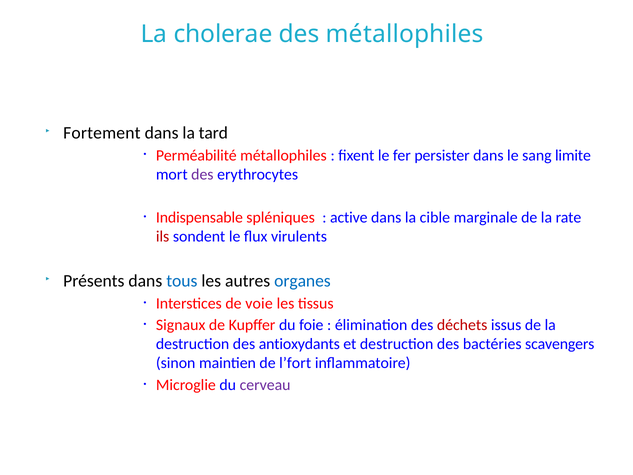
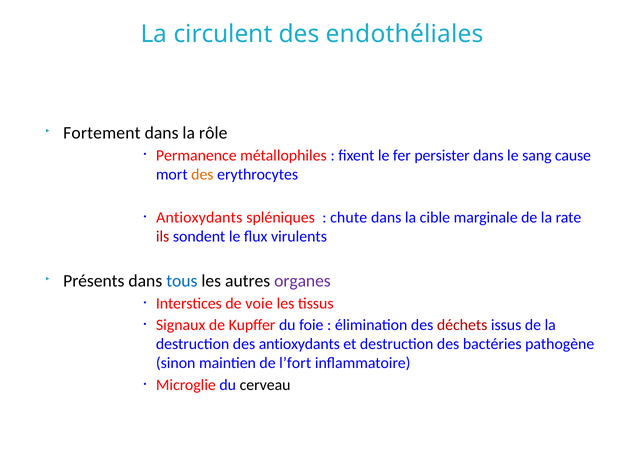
cholerae: cholerae -> circulent (223, 34)
des métallophiles: métallophiles -> endothéliales (405, 34)
tard: tard -> rôle (213, 133)
Perméabilité: Perméabilité -> Permanence (196, 155)
limite: limite -> cause (573, 155)
des colour: purple -> orange (202, 174)
Indispensable: Indispensable -> Antioxydants (199, 217)
active: active -> chute (349, 217)
organes colour: blue -> purple (302, 281)
scavengers: scavengers -> pathogène (560, 344)
cerveau colour: purple -> black (265, 385)
